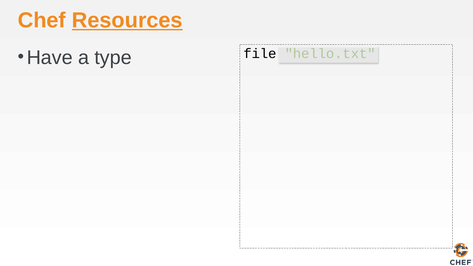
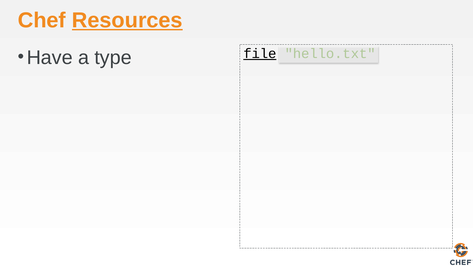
file underline: none -> present (260, 54)
